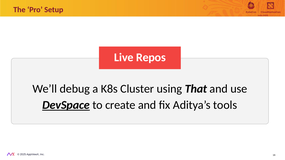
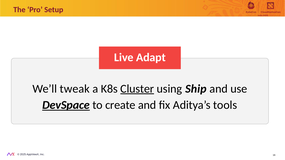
Repos: Repos -> Adapt (151, 57)
debug: debug -> tweak (75, 89)
Cluster underline: none -> present (137, 89)
That: That -> Ship (196, 89)
